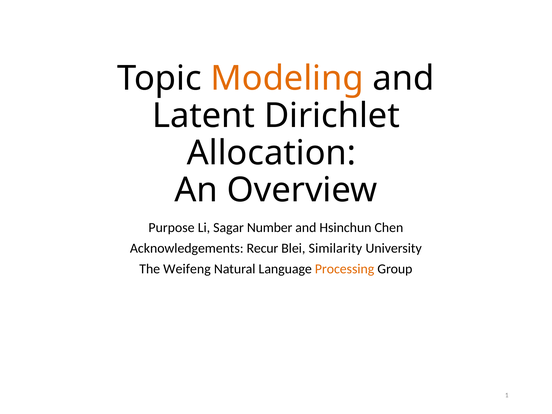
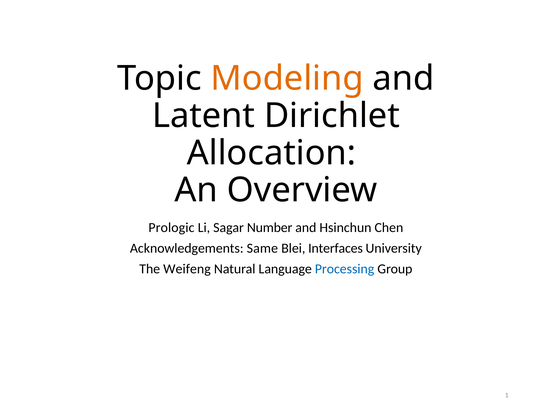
Purpose: Purpose -> Prologic (171, 228)
Recur: Recur -> Same (262, 248)
Similarity: Similarity -> Interfaces (336, 248)
Processing colour: orange -> blue (345, 269)
